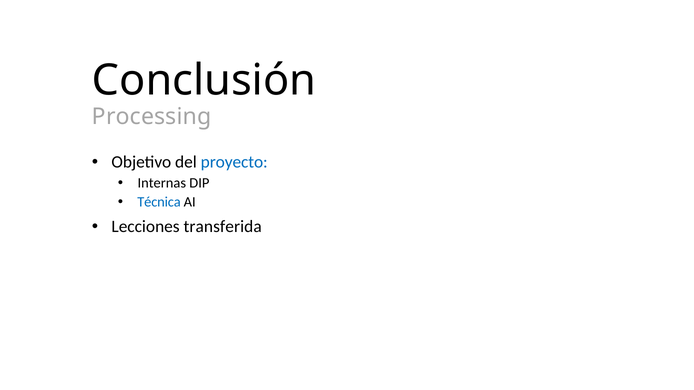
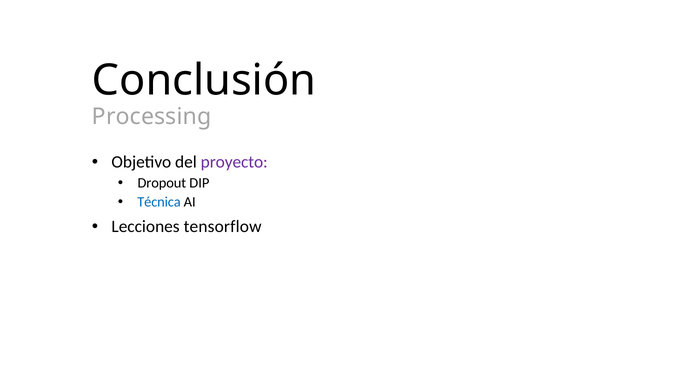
proyecto colour: blue -> purple (234, 162)
Internas: Internas -> Dropout (162, 183)
transferida: transferida -> tensorflow (223, 227)
